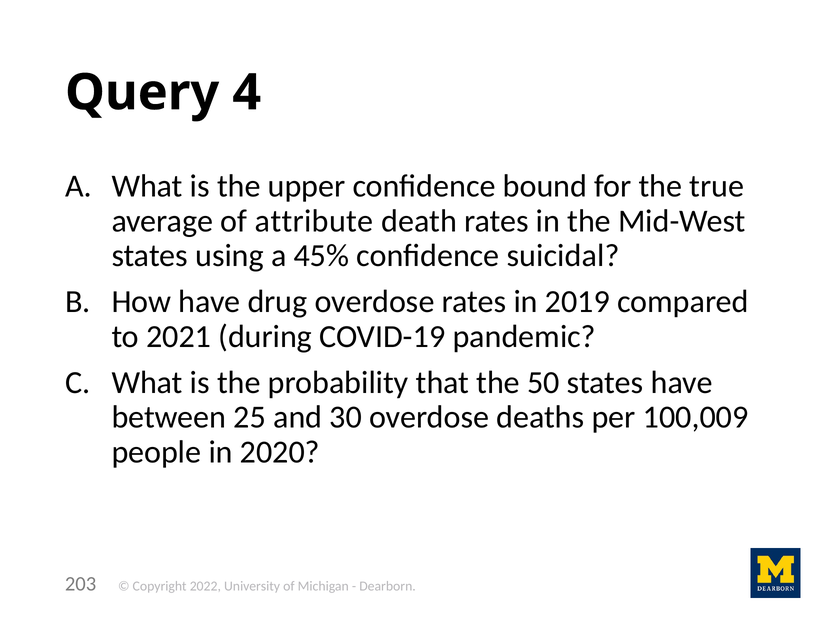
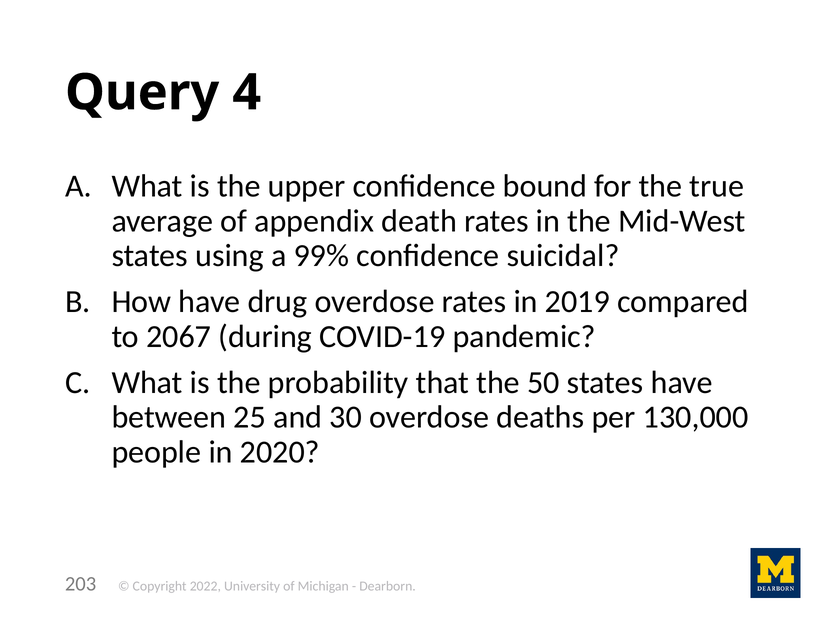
attribute: attribute -> appendix (314, 221)
45%: 45% -> 99% (321, 255)
2021: 2021 -> 2067 (179, 336)
100,009: 100,009 -> 130,000 (696, 417)
